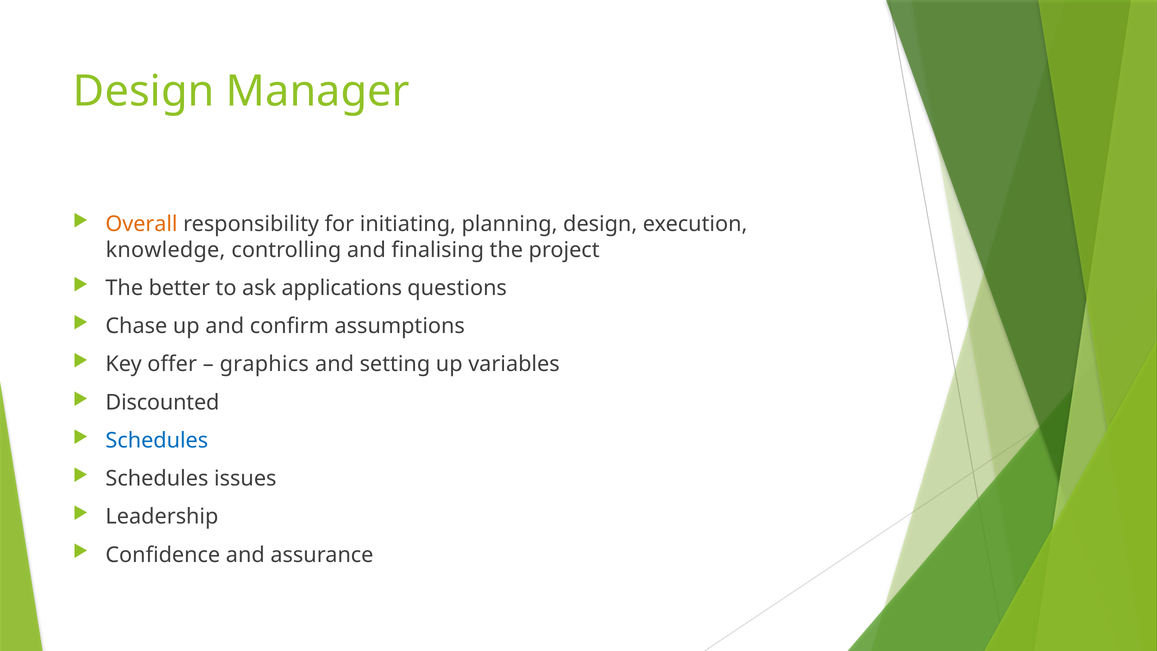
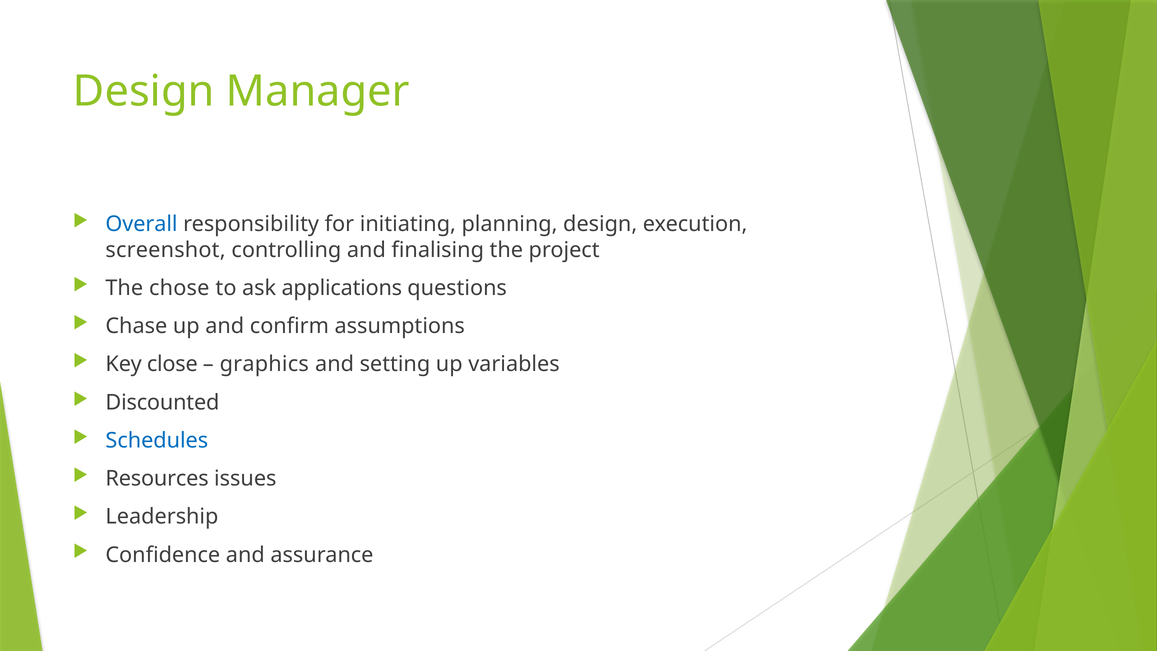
Overall colour: orange -> blue (142, 224)
knowledge: knowledge -> screenshot (166, 250)
better: better -> chose (179, 288)
offer: offer -> close (172, 364)
Schedules: Schedules -> Resources (157, 479)
